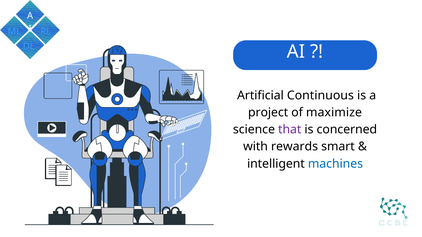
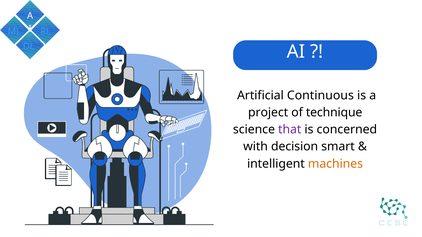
maximize: maximize -> technique (334, 113)
rewards: rewards -> decision (295, 147)
machines colour: blue -> orange (335, 164)
